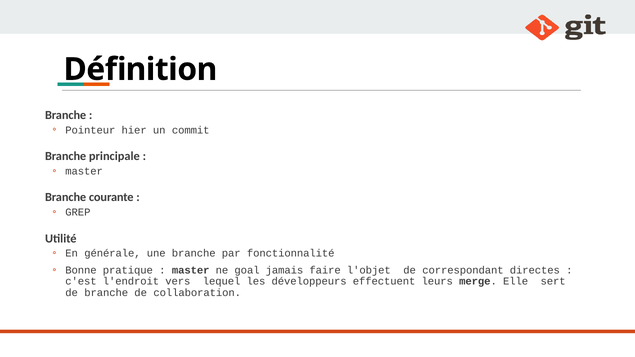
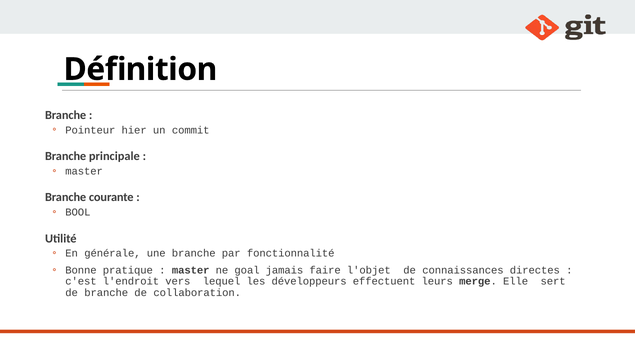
GREP: GREP -> BOOL (78, 212)
correspondant: correspondant -> connaissances (463, 270)
